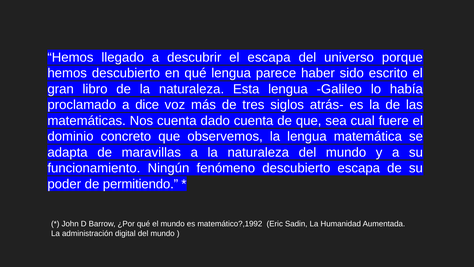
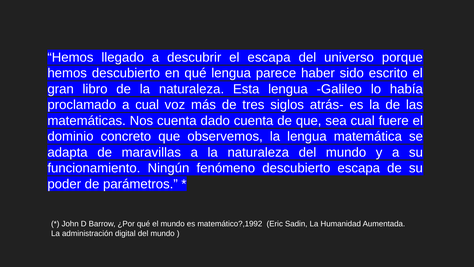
a dice: dice -> cual (147, 105)
permitiendo: permitiendo -> parámetros (140, 184)
